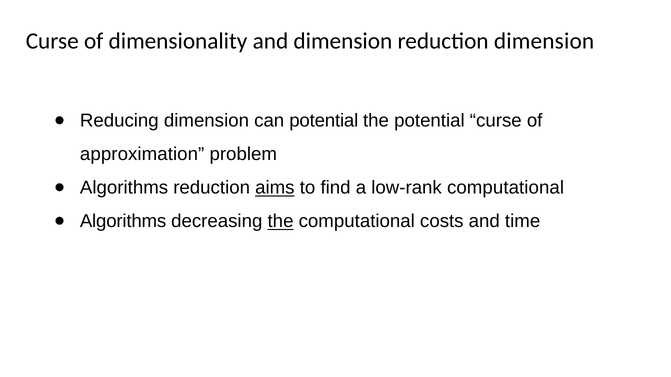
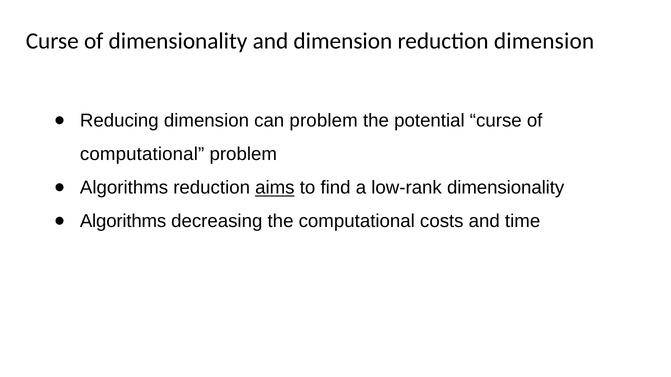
can potential: potential -> problem (324, 121)
approximation: approximation -> computational (142, 155)
low-rank computational: computational -> dimensionality (506, 188)
the underline: present -> none (281, 222)
